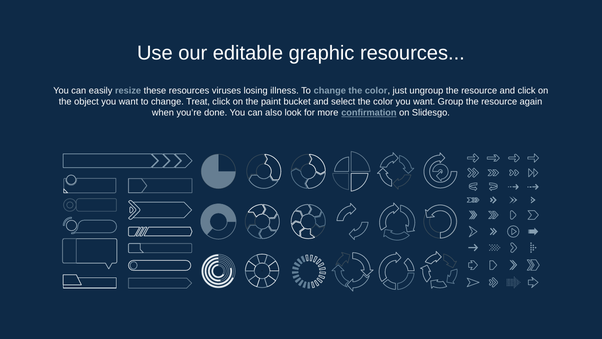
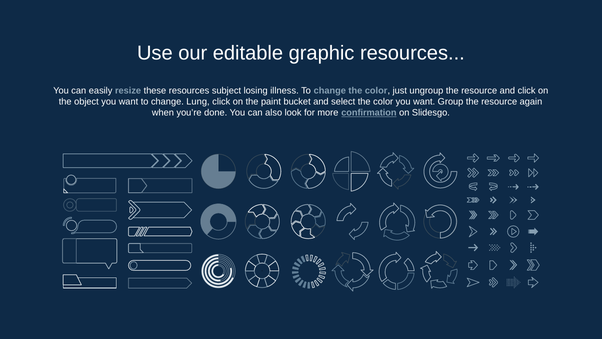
viruses: viruses -> subject (226, 90)
Treat: Treat -> Lung (198, 101)
